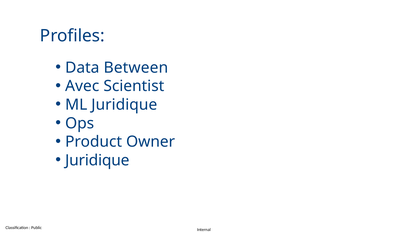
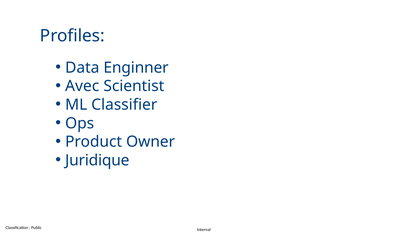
Between: Between -> Enginner (136, 68)
ML Juridique: Juridique -> Classifier (124, 105)
